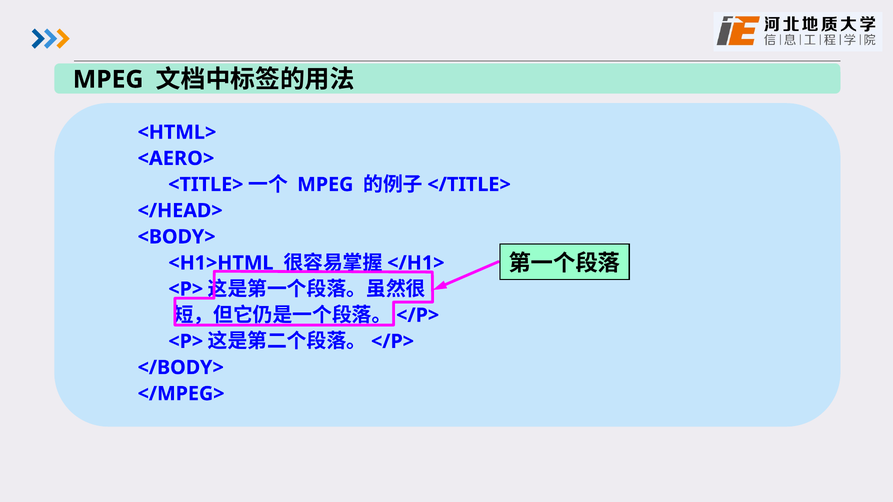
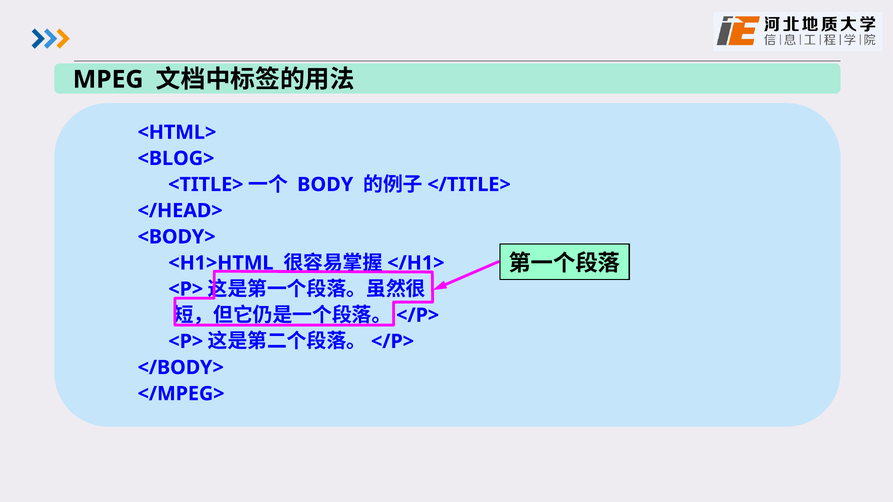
<AERO>: <AERO> -> <BLOG> (176, 159)
MPEG: MPEG -> BODY (325, 185)
